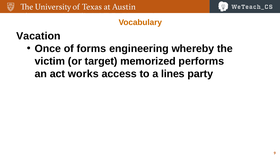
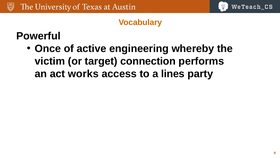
Vacation: Vacation -> Powerful (38, 36)
forms: forms -> active (91, 48)
memorized: memorized -> connection (148, 61)
